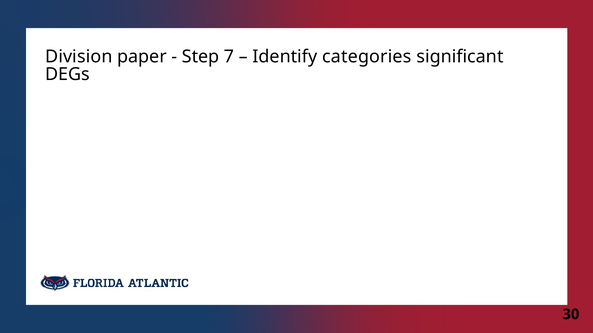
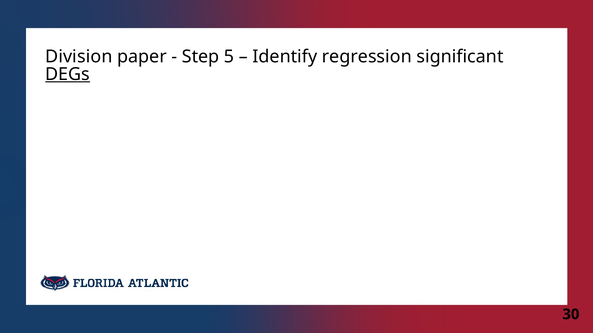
7: 7 -> 5 (229, 57)
categories: categories -> regression (367, 57)
DEGs underline: none -> present (68, 74)
